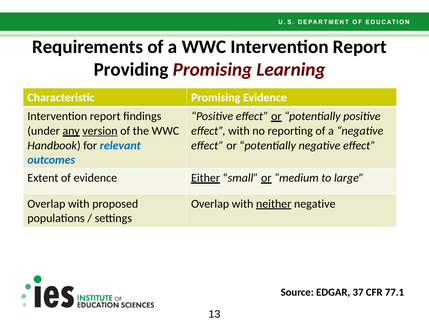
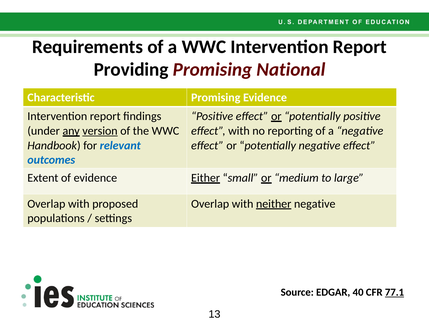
Learning: Learning -> National (291, 70)
37: 37 -> 40 (358, 292)
77.1 underline: none -> present (395, 292)
